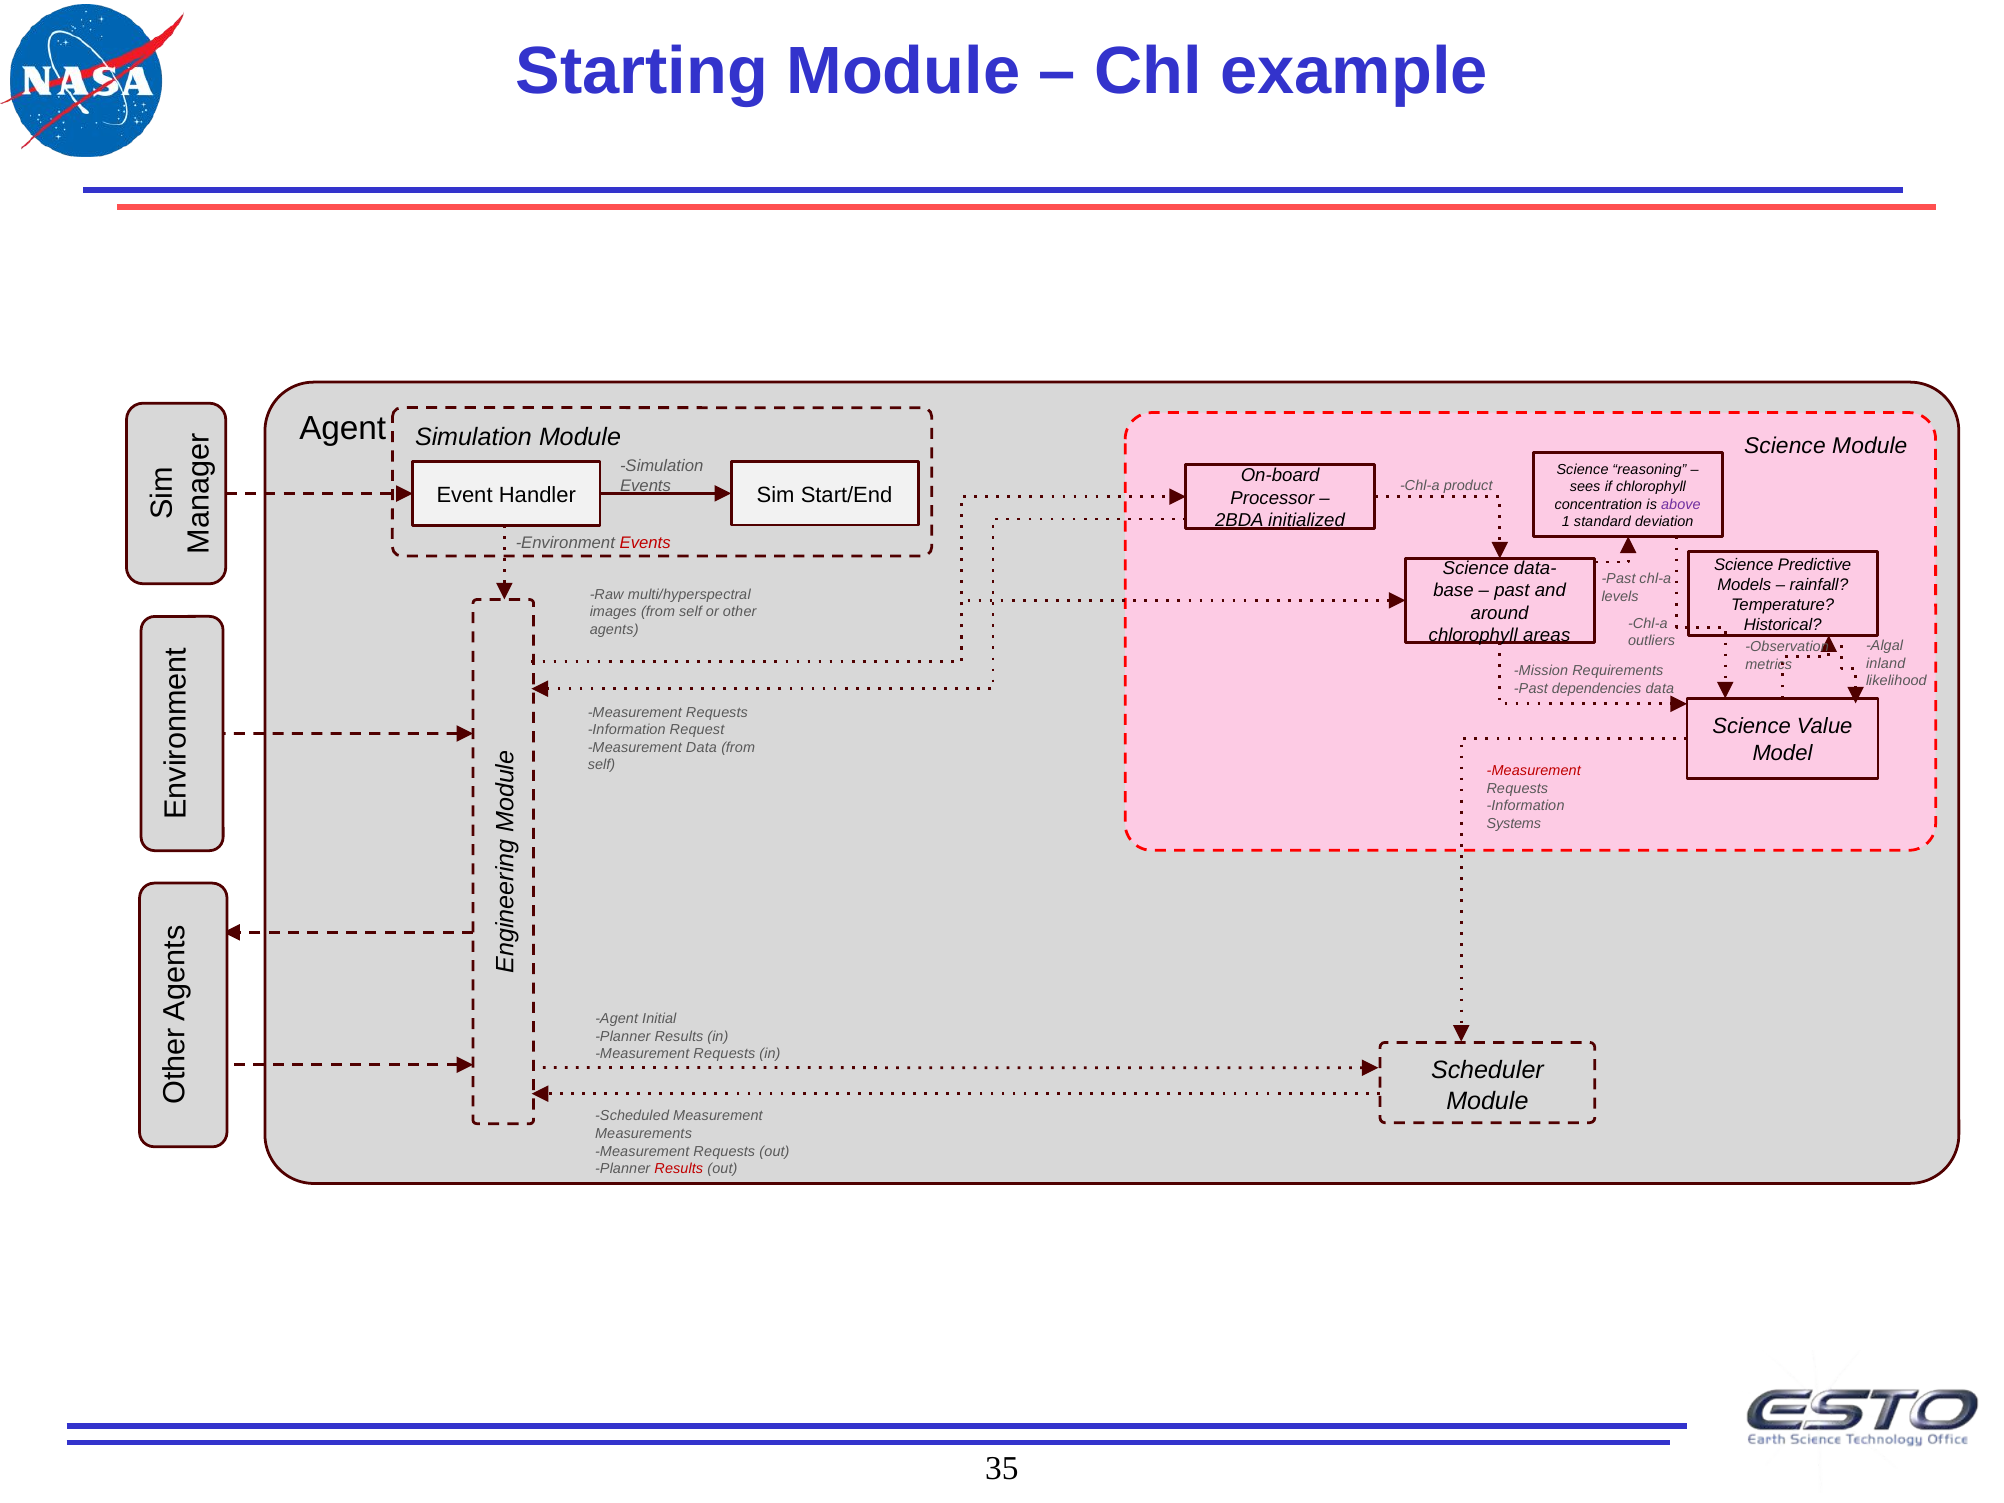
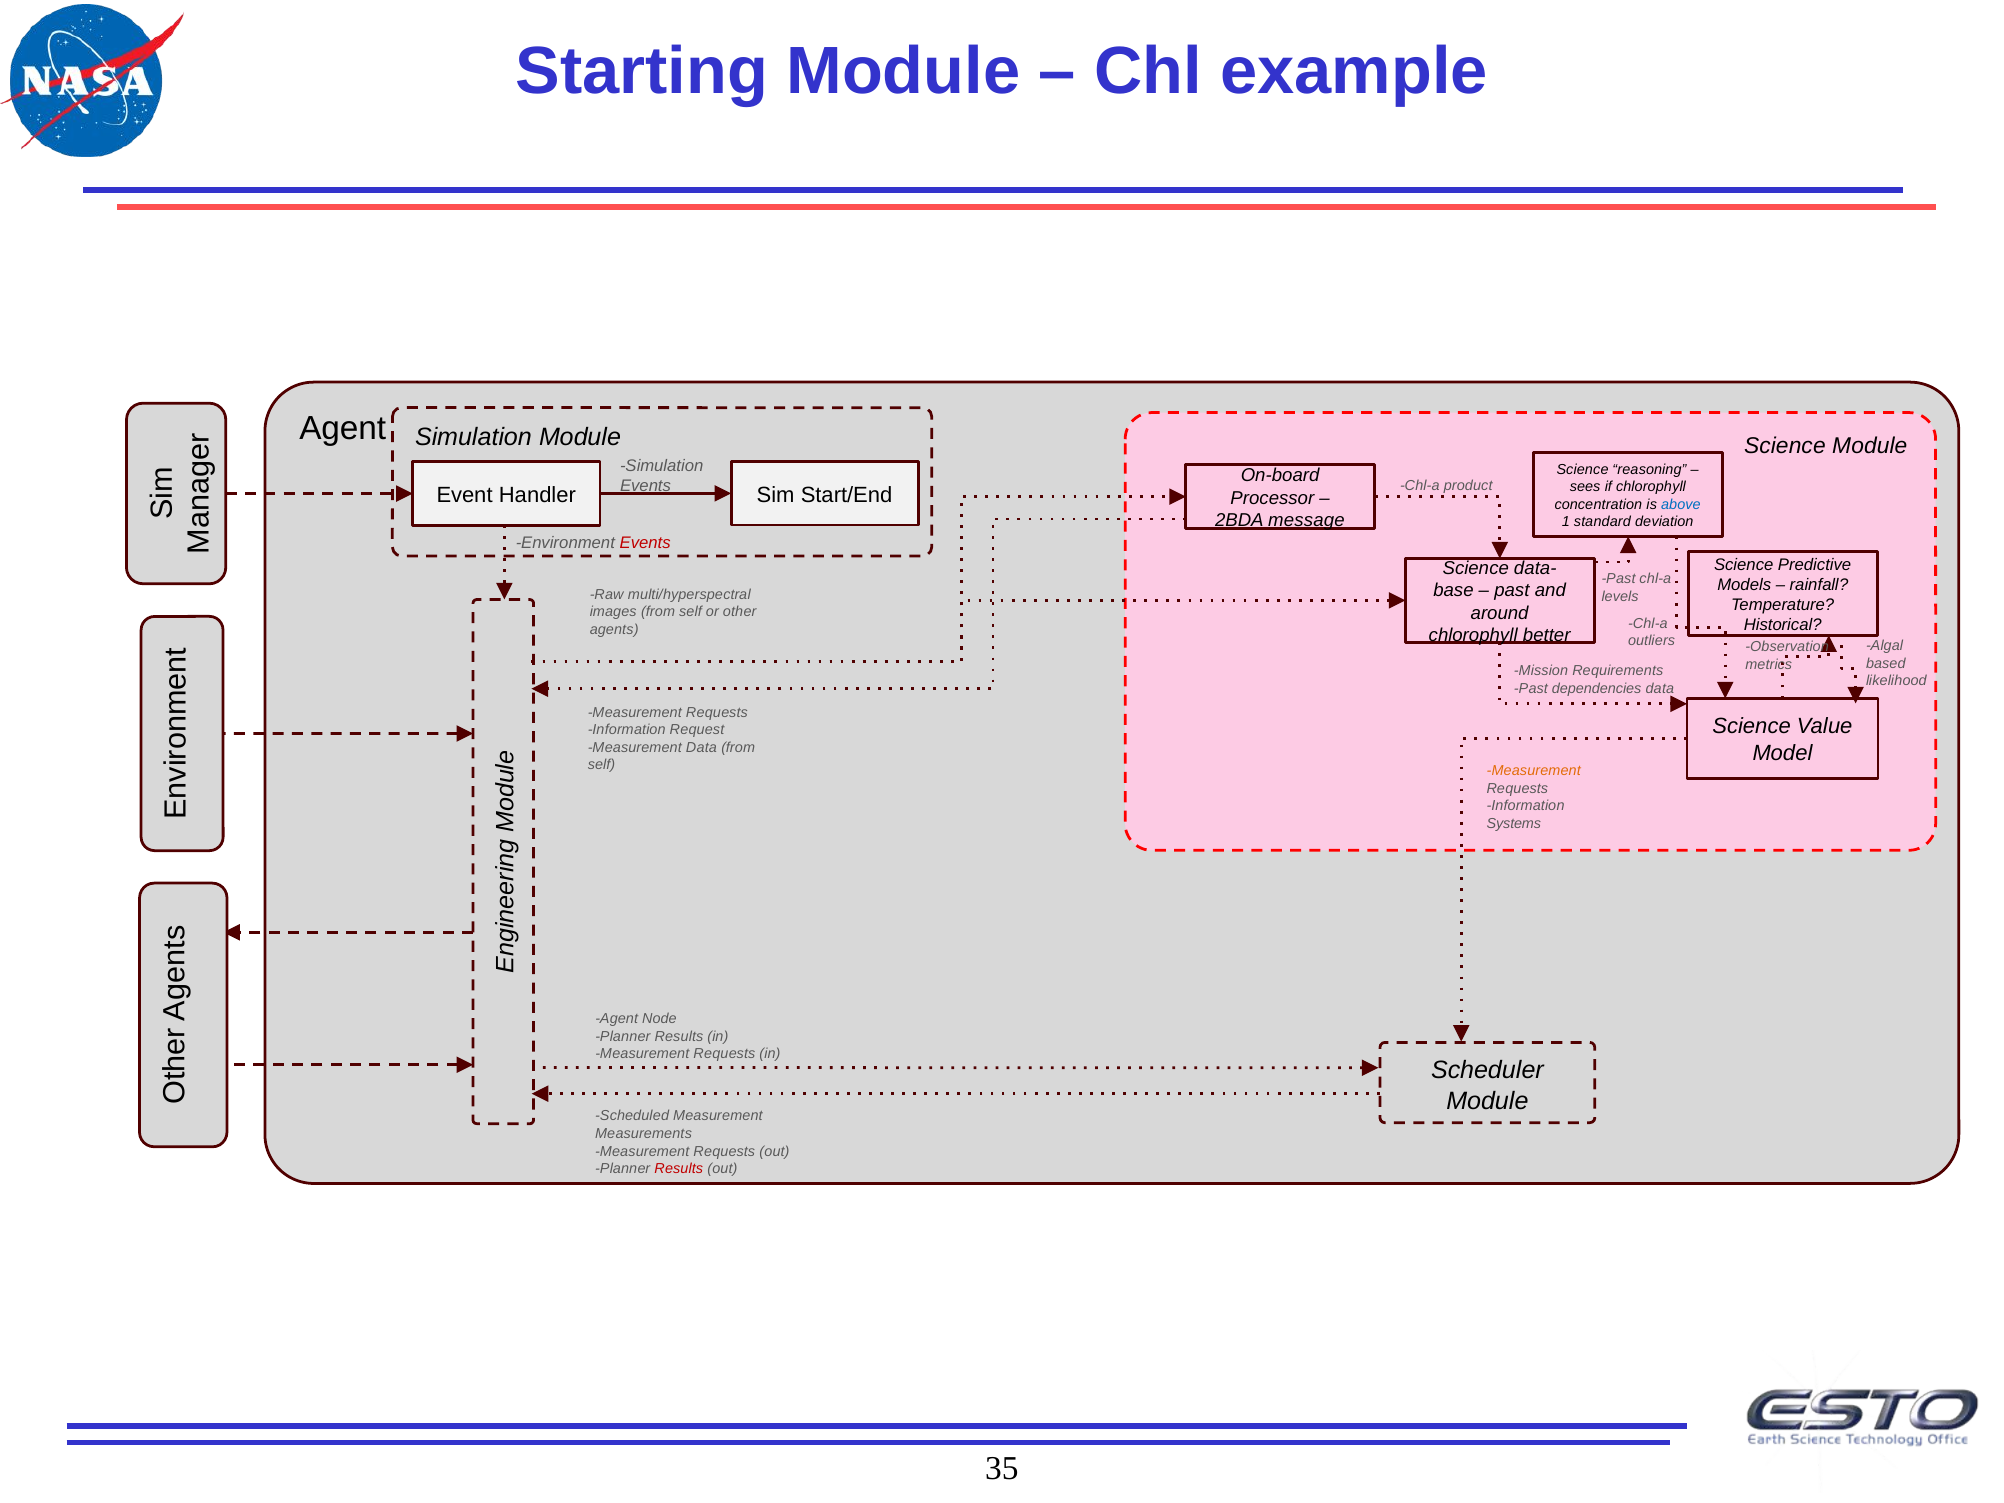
above colour: purple -> blue (1681, 504)
initialized: initialized -> message (1306, 520)
areas: areas -> better (1547, 636)
inland: inland -> based (1886, 664)
Measurement colour: red -> orange (1534, 771)
Initial: Initial -> Node (659, 1019)
